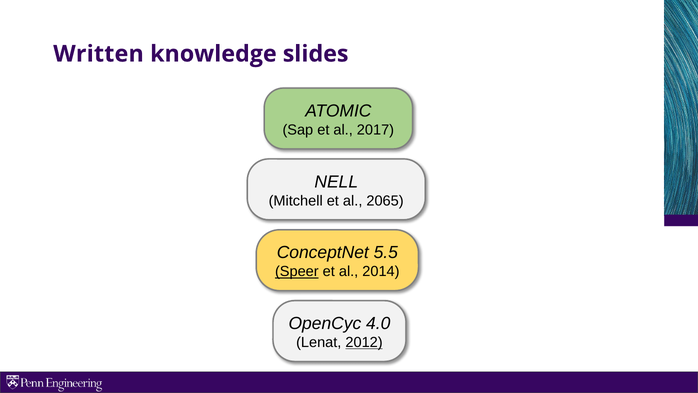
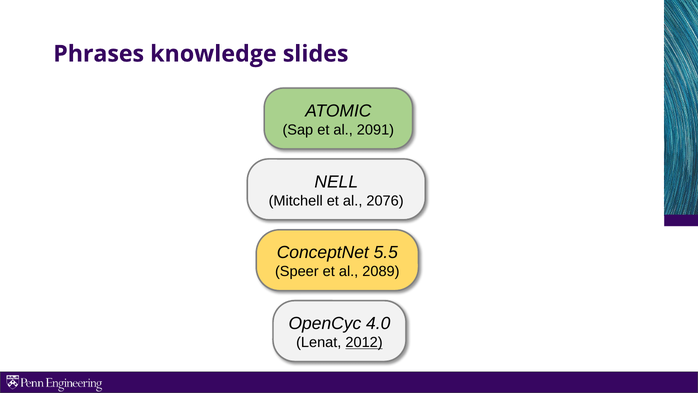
Written: Written -> Phrases (99, 54)
2017: 2017 -> 2091 (375, 130)
2065: 2065 -> 2076 (385, 201)
Speer underline: present -> none (297, 271)
2014: 2014 -> 2089 (381, 271)
